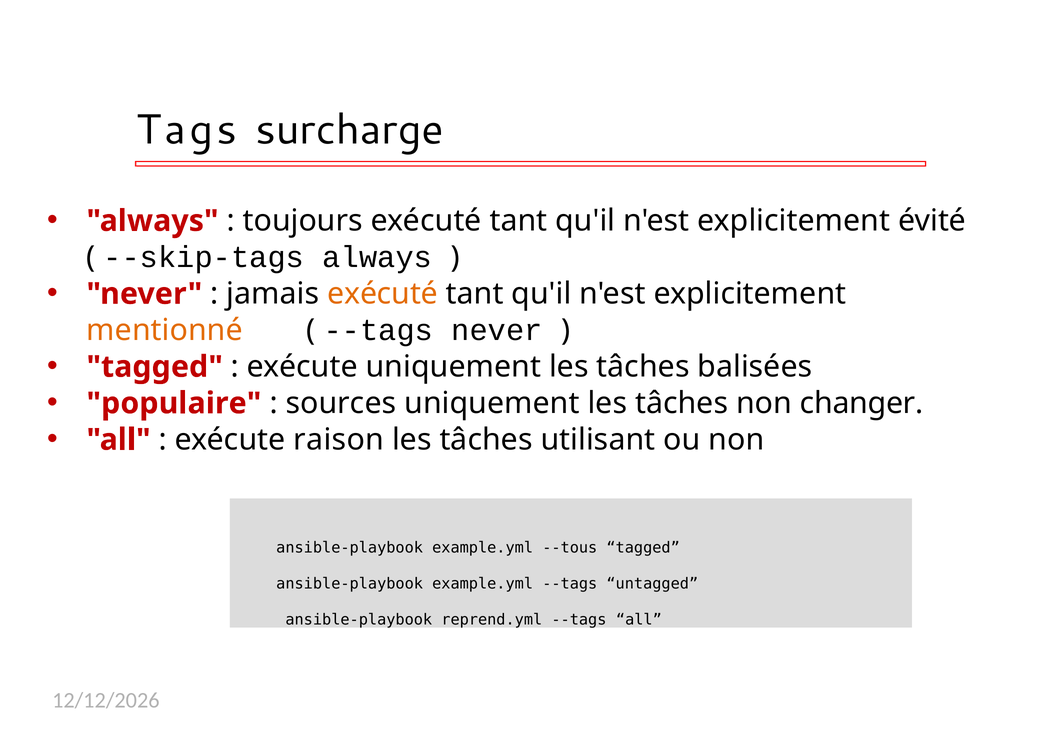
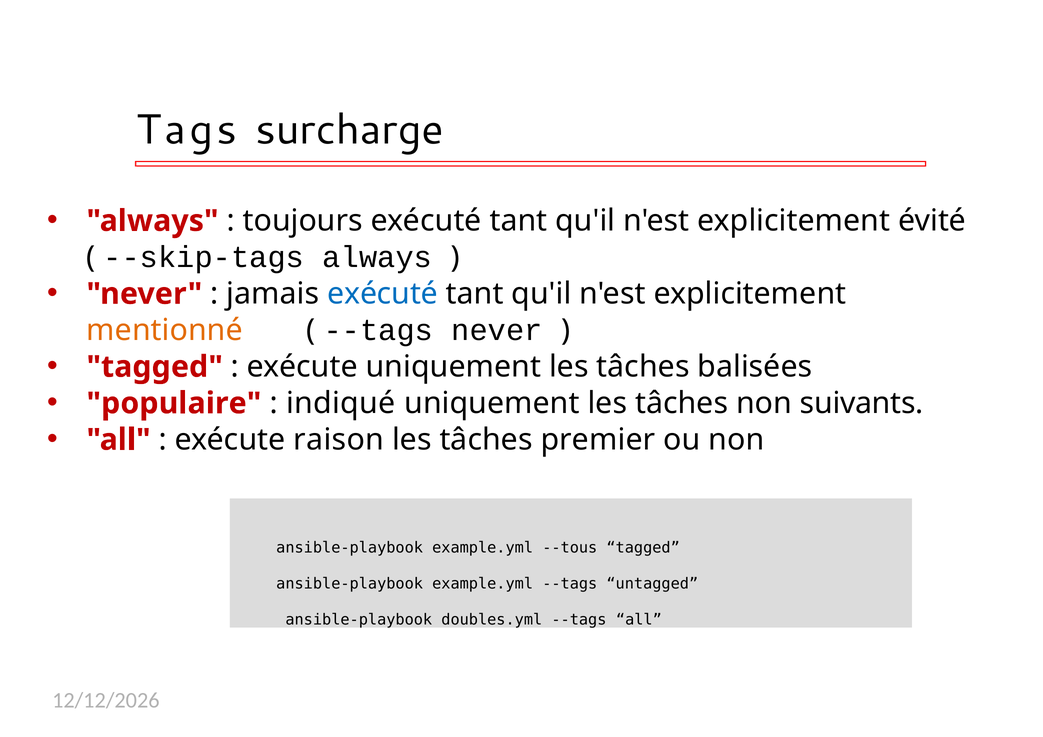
exécuté colour: orange -> blue (383, 294)
sources: sources -> indiqué (341, 403)
changer: changer -> suivants (862, 403)
utilisant: utilisant -> premier (598, 440)
reprend.yml: reprend.yml -> doubles.yml (492, 619)
